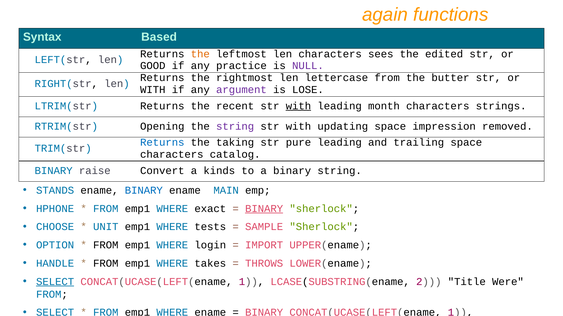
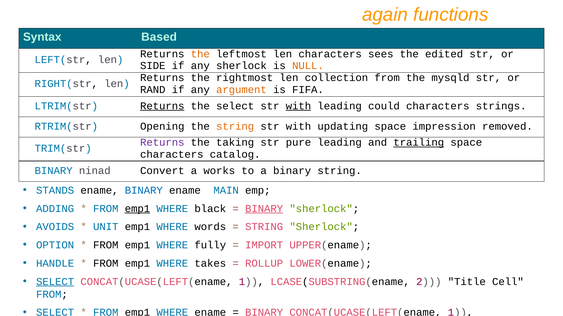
GOOD: GOOD -> SIDE (153, 66)
any practice: practice -> sherlock (241, 66)
NULL colour: purple -> orange (308, 66)
lettercase: lettercase -> collection (336, 78)
butter: butter -> mysqld (450, 78)
WITH: WITH -> RAND (153, 90)
argument colour: purple -> orange (241, 90)
LOSE: LOSE -> FIFA (308, 90)
Returns underline: none -> present (162, 106)
the recent: recent -> select (235, 106)
month: month -> could (384, 106)
string colour: purple -> orange (235, 127)
Returns colour: blue -> purple (162, 143)
trailing underline: none -> present (419, 143)
raise: raise -> ninad (95, 171)
kinds: kinds -> works (219, 171)
HPHONE: HPHONE -> ADDING (55, 209)
emp1 underline: none -> present (137, 209)
exact: exact -> black (210, 209)
CHOOSE: CHOOSE -> AVOIDS (55, 227)
tests: tests -> words (210, 227)
SAMPLE: SAMPLE -> STRING (264, 227)
login: login -> fully (210, 246)
THROWS: THROWS -> ROLLUP (264, 264)
Were: Were -> Cell (508, 282)
